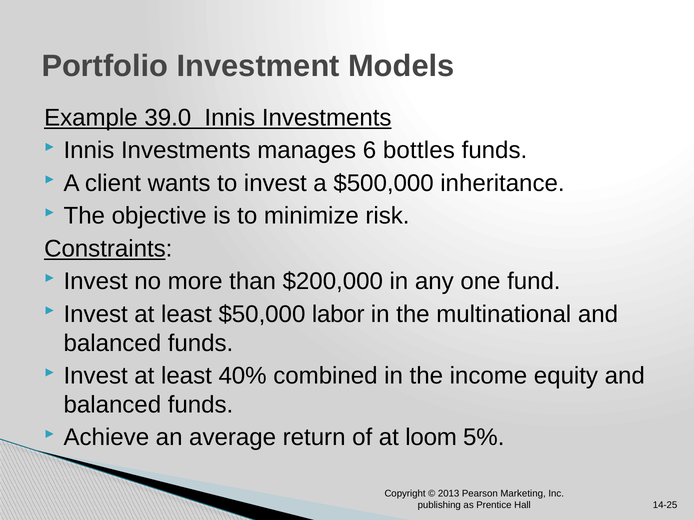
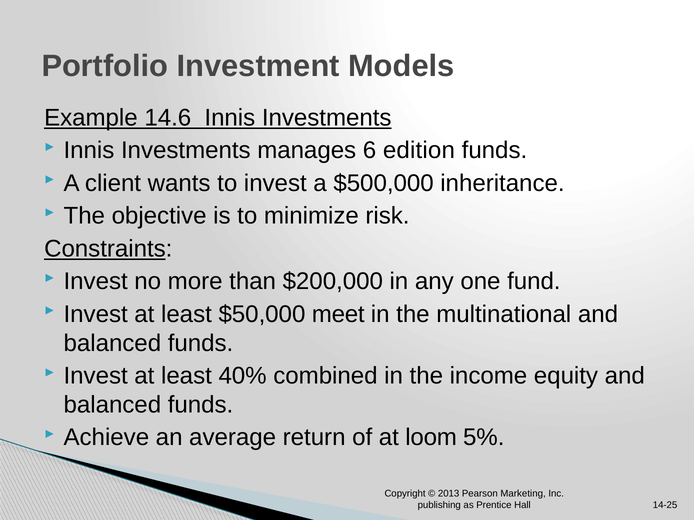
39.0: 39.0 -> 14.6 (168, 118)
bottles: bottles -> edition (419, 151)
labor: labor -> meet (338, 314)
